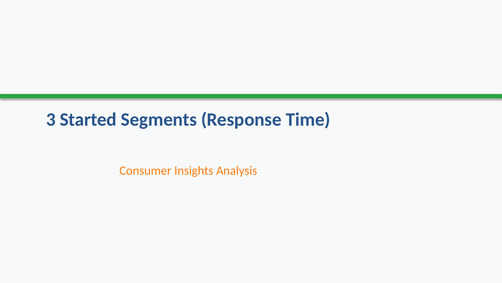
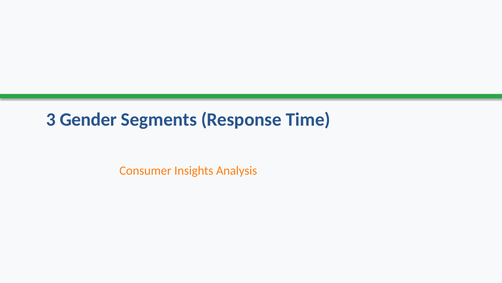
Started: Started -> Gender (88, 119)
